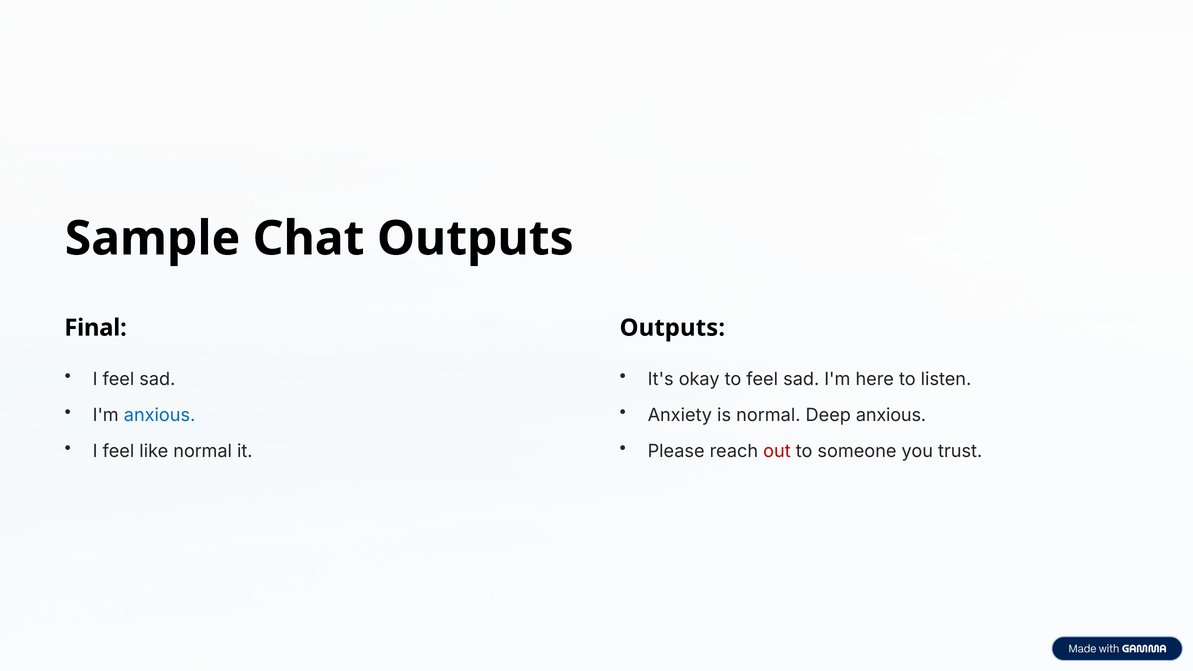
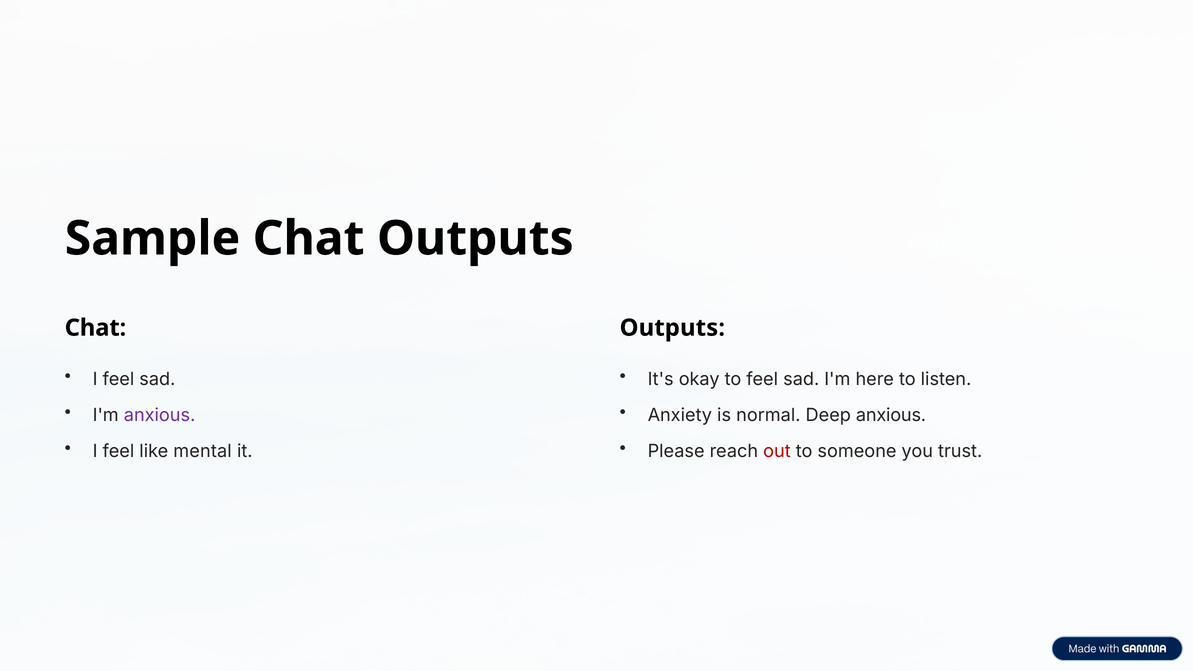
Final: Final -> Chat (95, 328)
anxious colour: blue -> purple (160, 415)
like normal: normal -> mental (203, 451)
